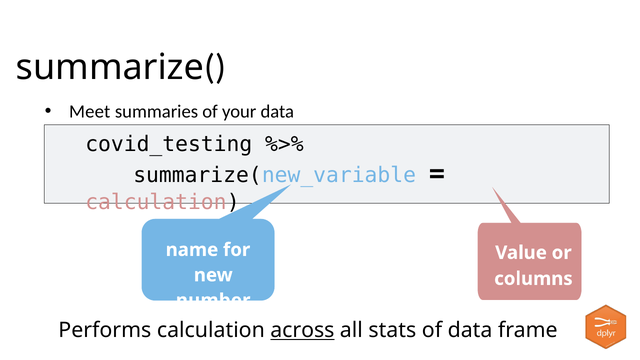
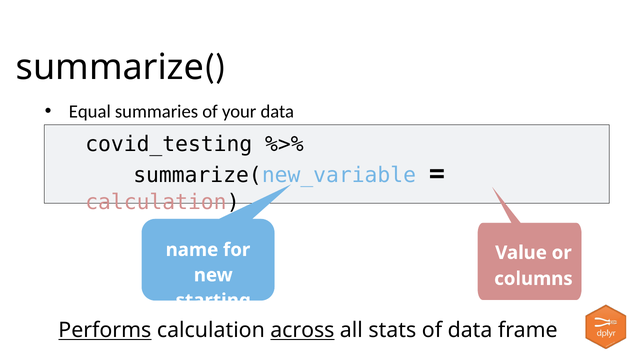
Meet: Meet -> Equal (90, 112)
number: number -> starting (213, 300)
Performs underline: none -> present (105, 330)
